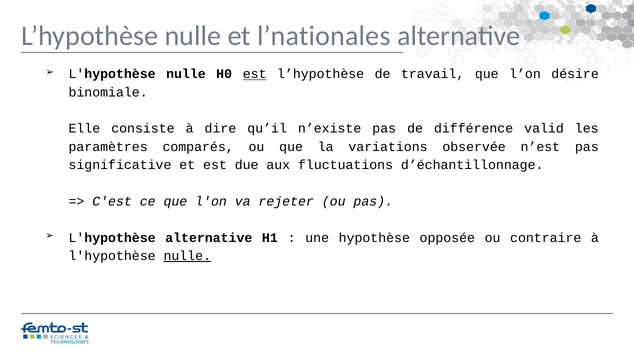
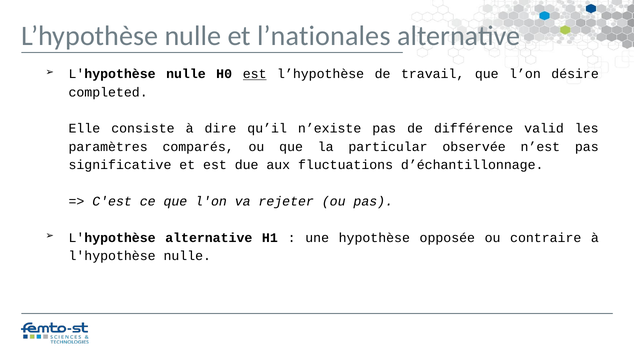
binomiale: binomiale -> completed (108, 92)
variations: variations -> particular (388, 147)
nulle underline: present -> none (187, 256)
